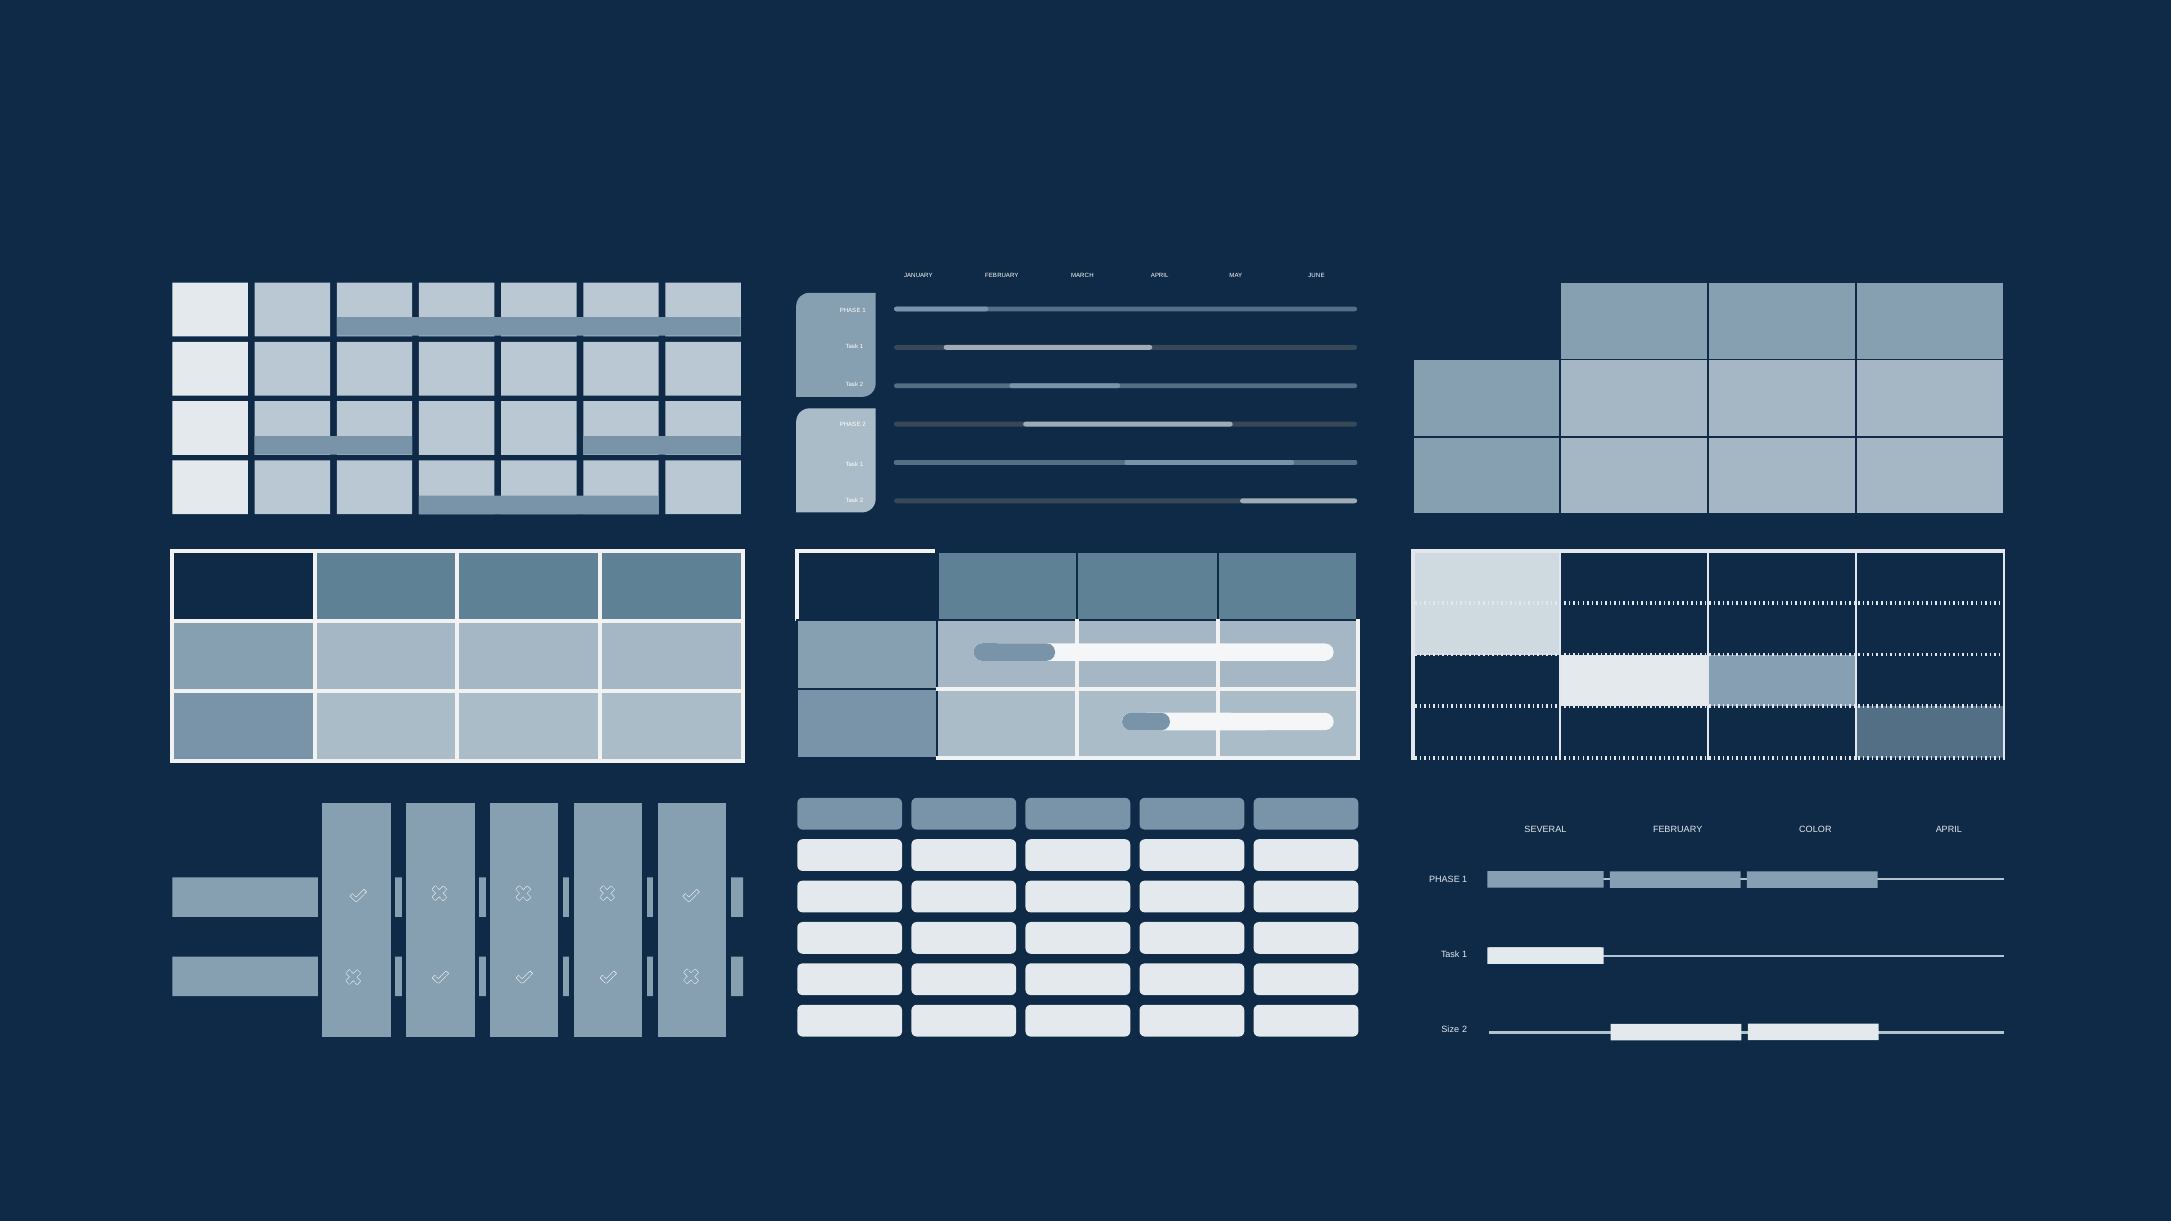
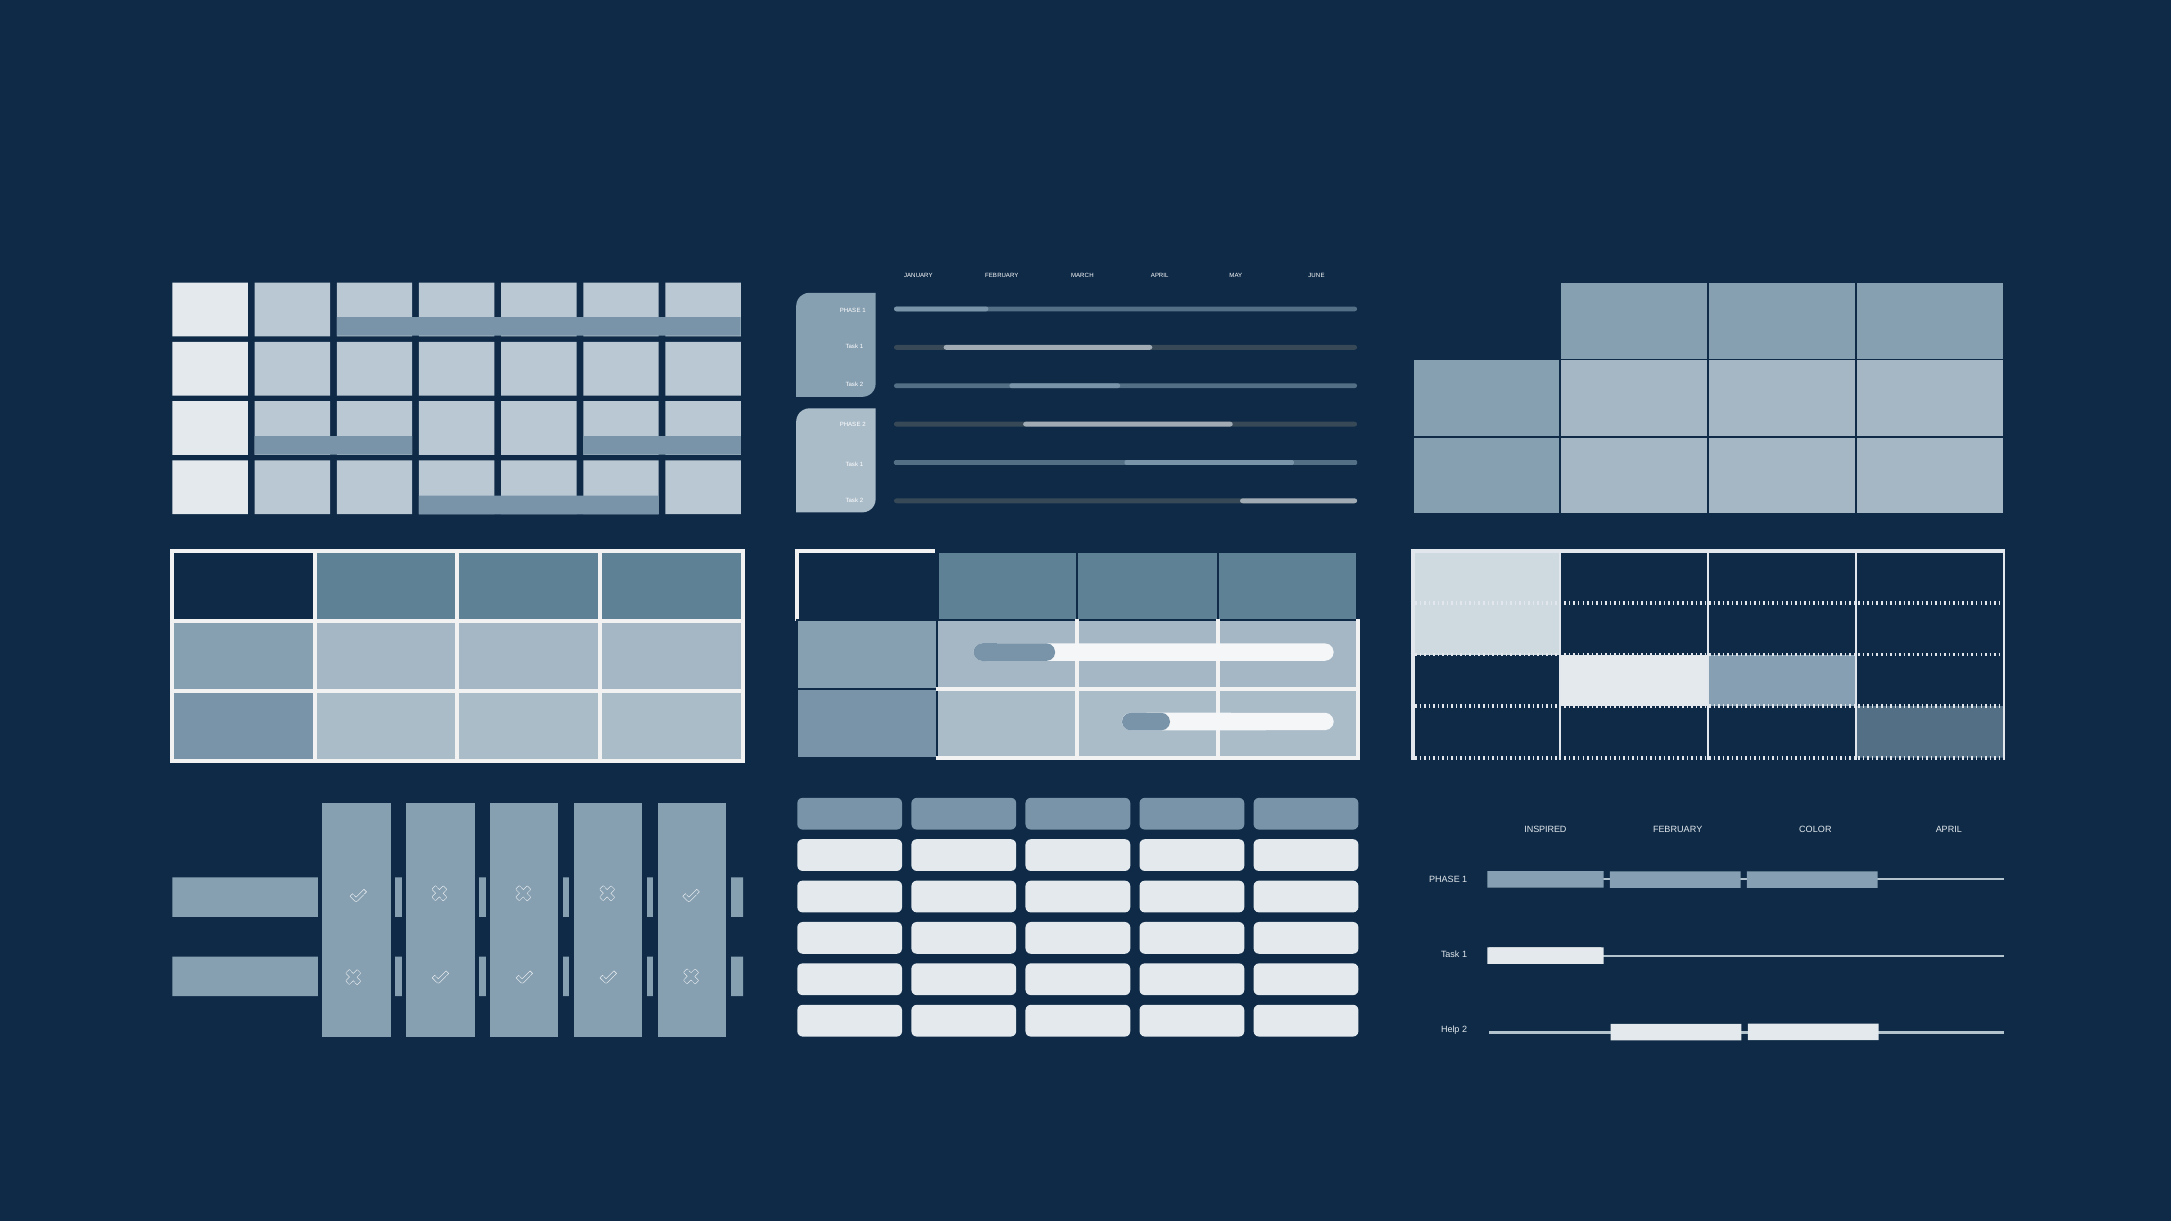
SEVERAL: SEVERAL -> INSPIRED (1545, 830)
Size: Size -> Help (1450, 1030)
